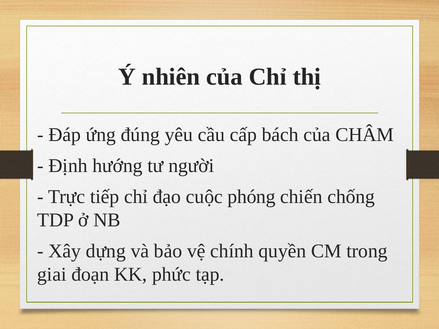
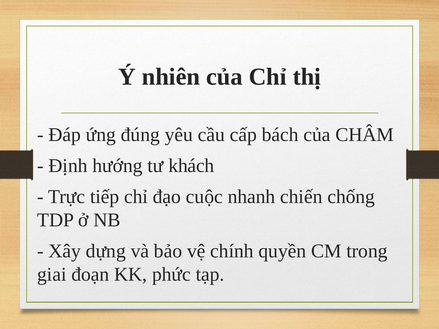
người: người -> khách (191, 166)
phóng: phóng -> nhanh (252, 197)
